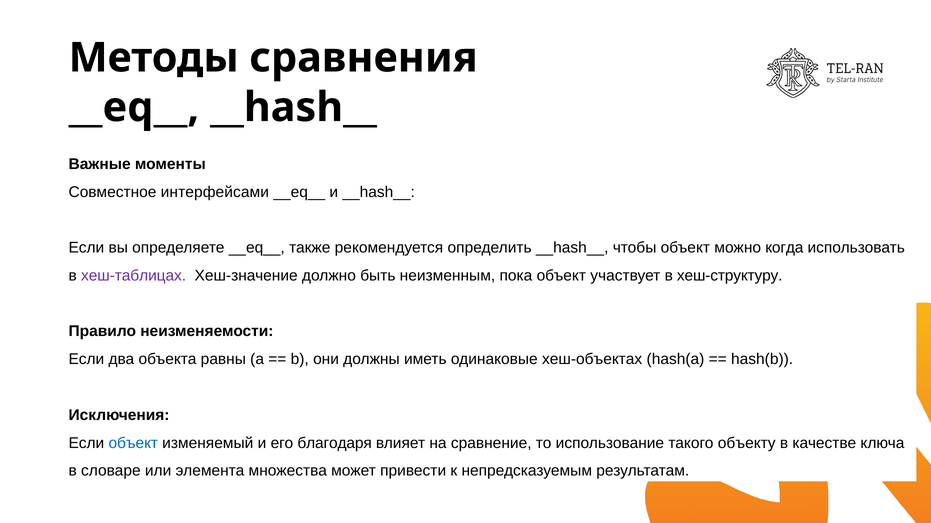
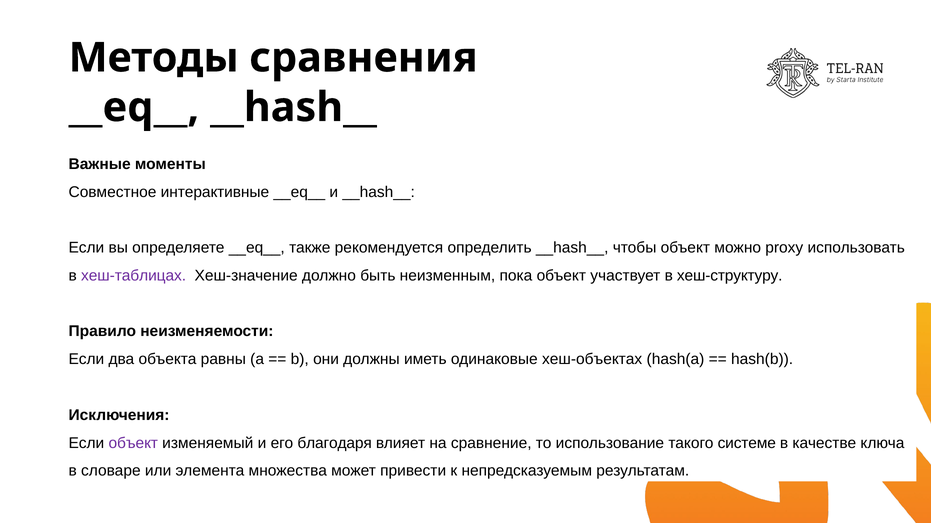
интерфейсами: интерфейсами -> интерактивные (215, 192)
когда: когда -> proxy (784, 248)
объект colour: blue -> purple (133, 444)
объекту: объекту -> системе (747, 444)
